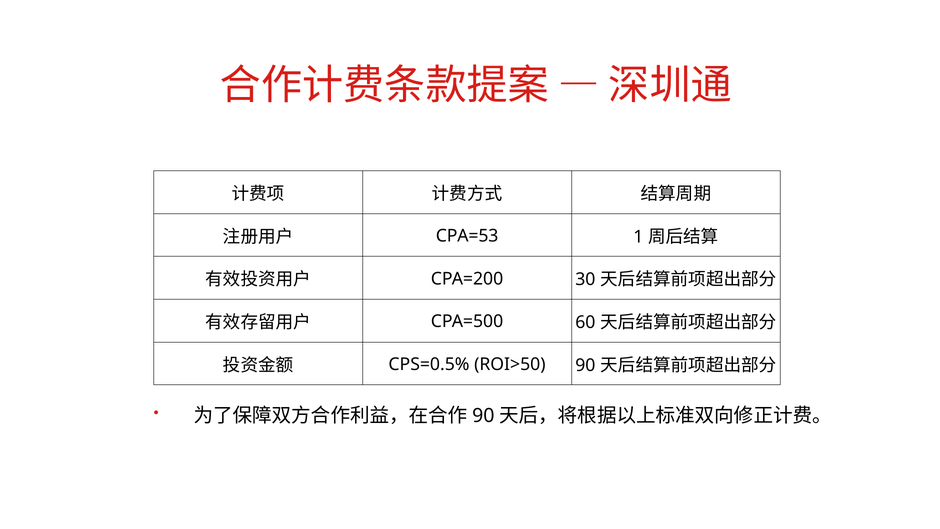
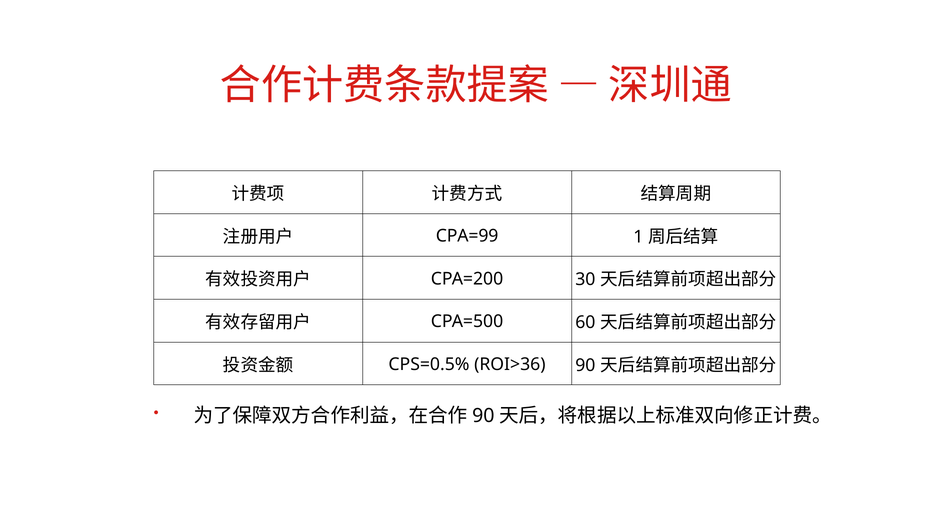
CPA=53: CPA=53 -> CPA=99 (467, 236)
ROI>50: ROI>50 -> ROI>36 (510, 364)
